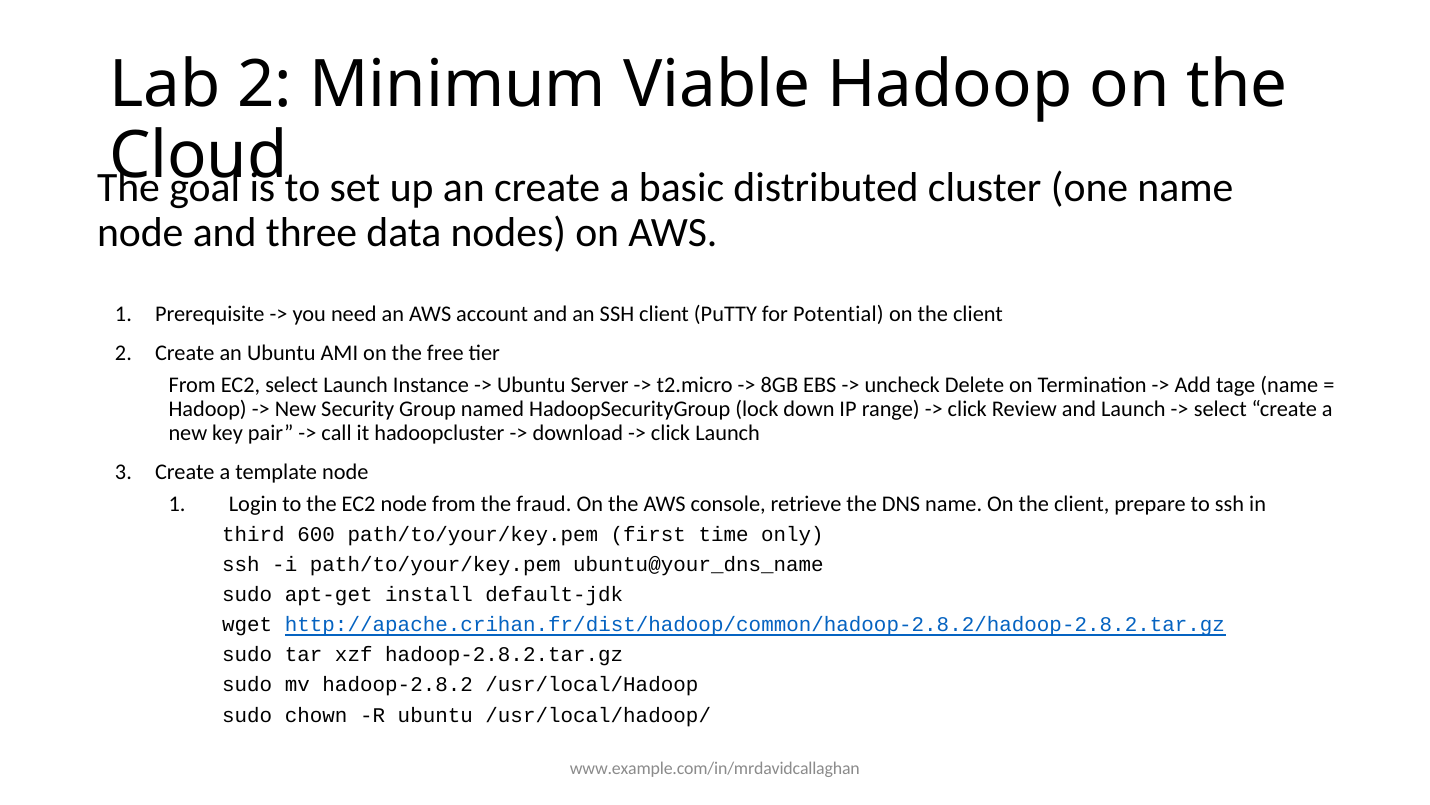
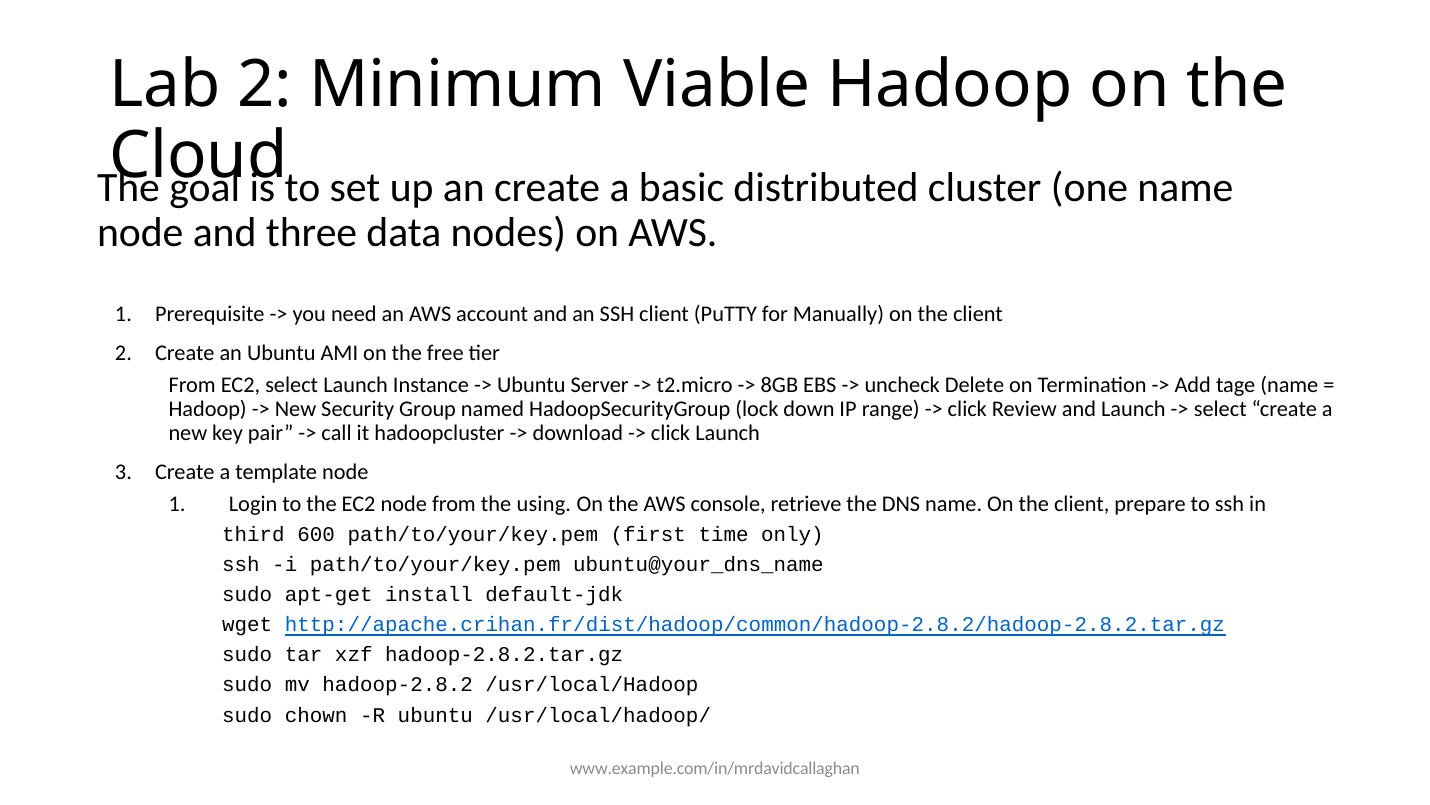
Potential: Potential -> Manually (838, 314)
fraud: fraud -> using (544, 504)
